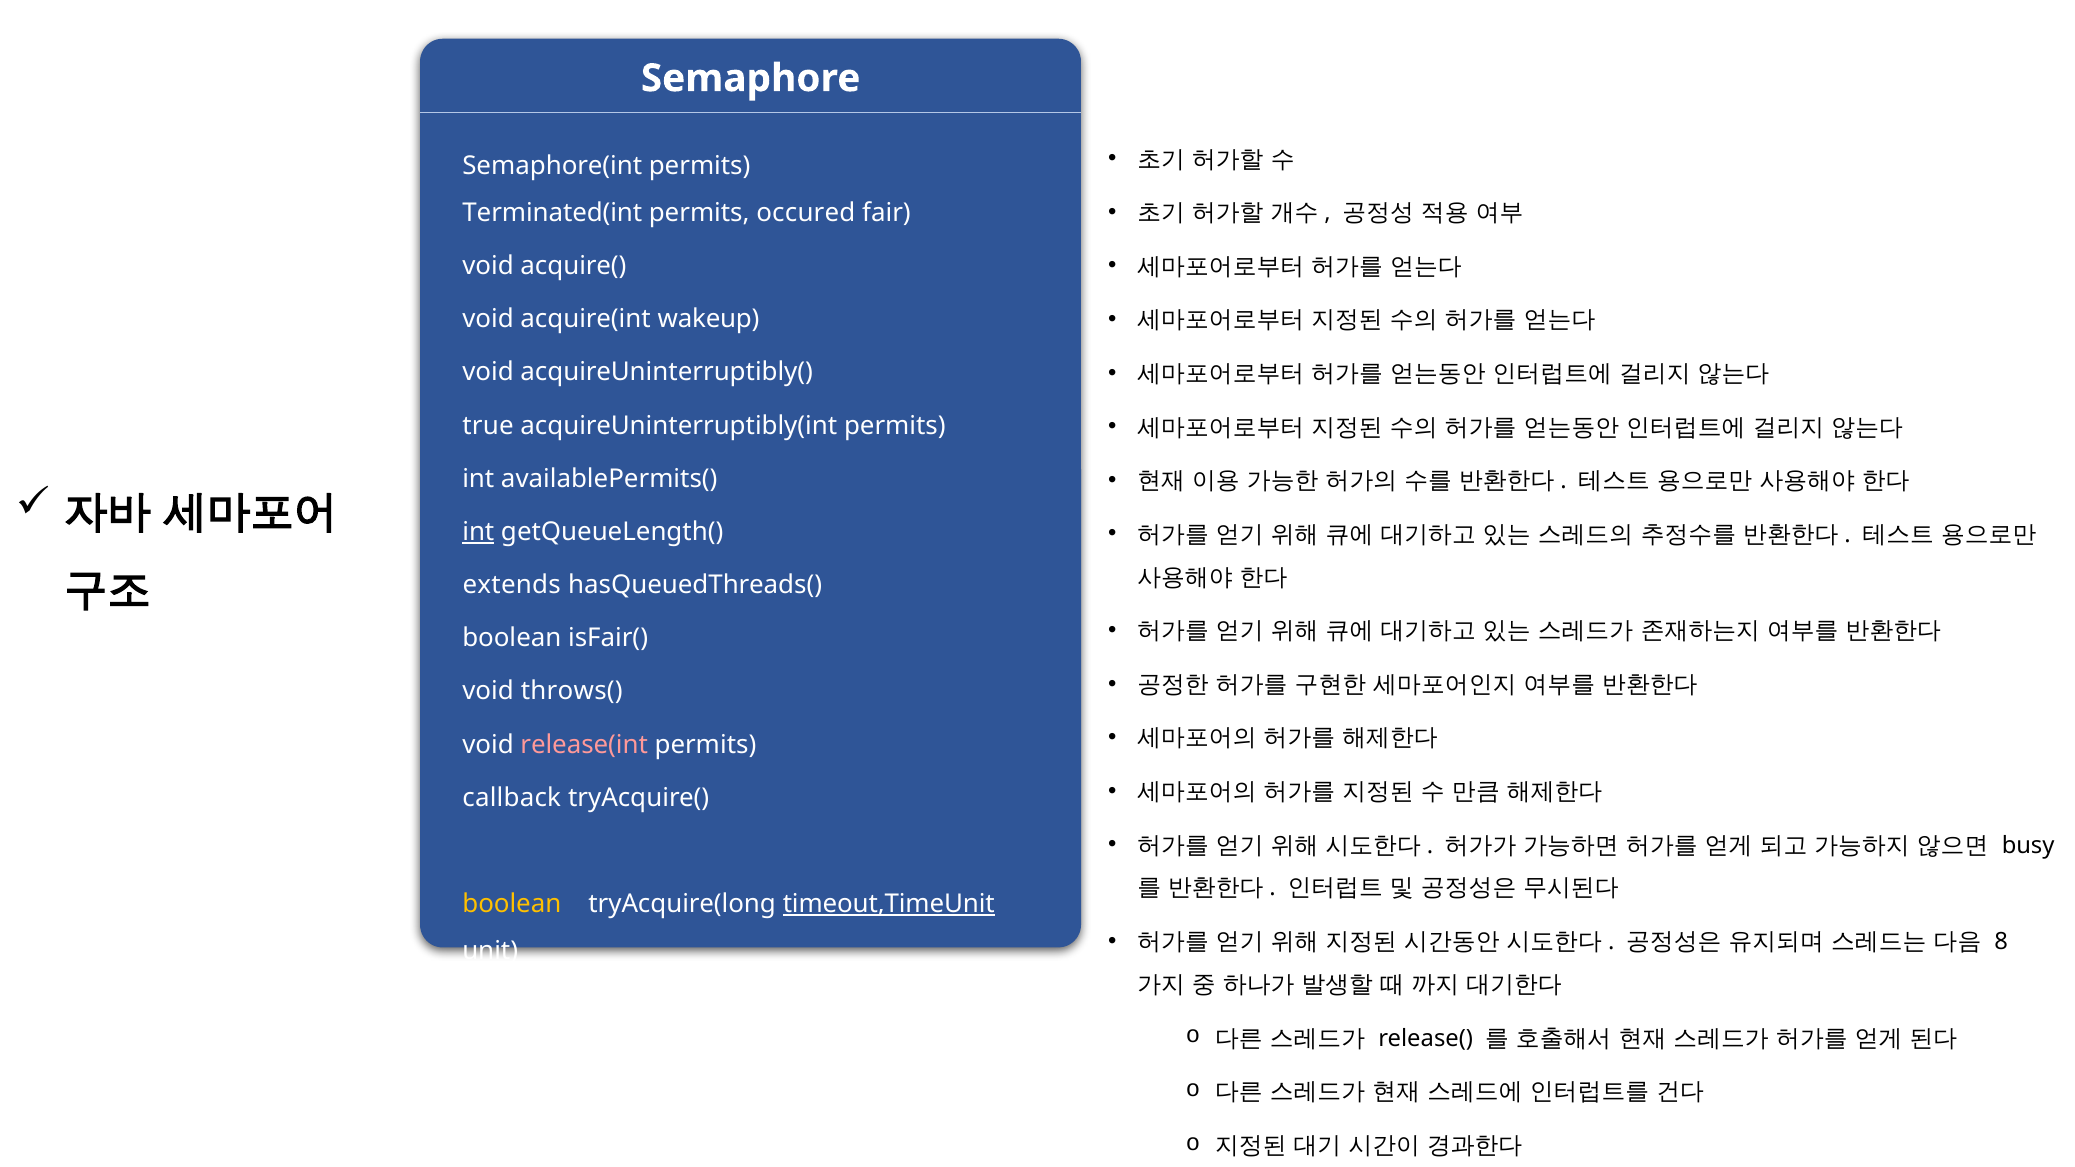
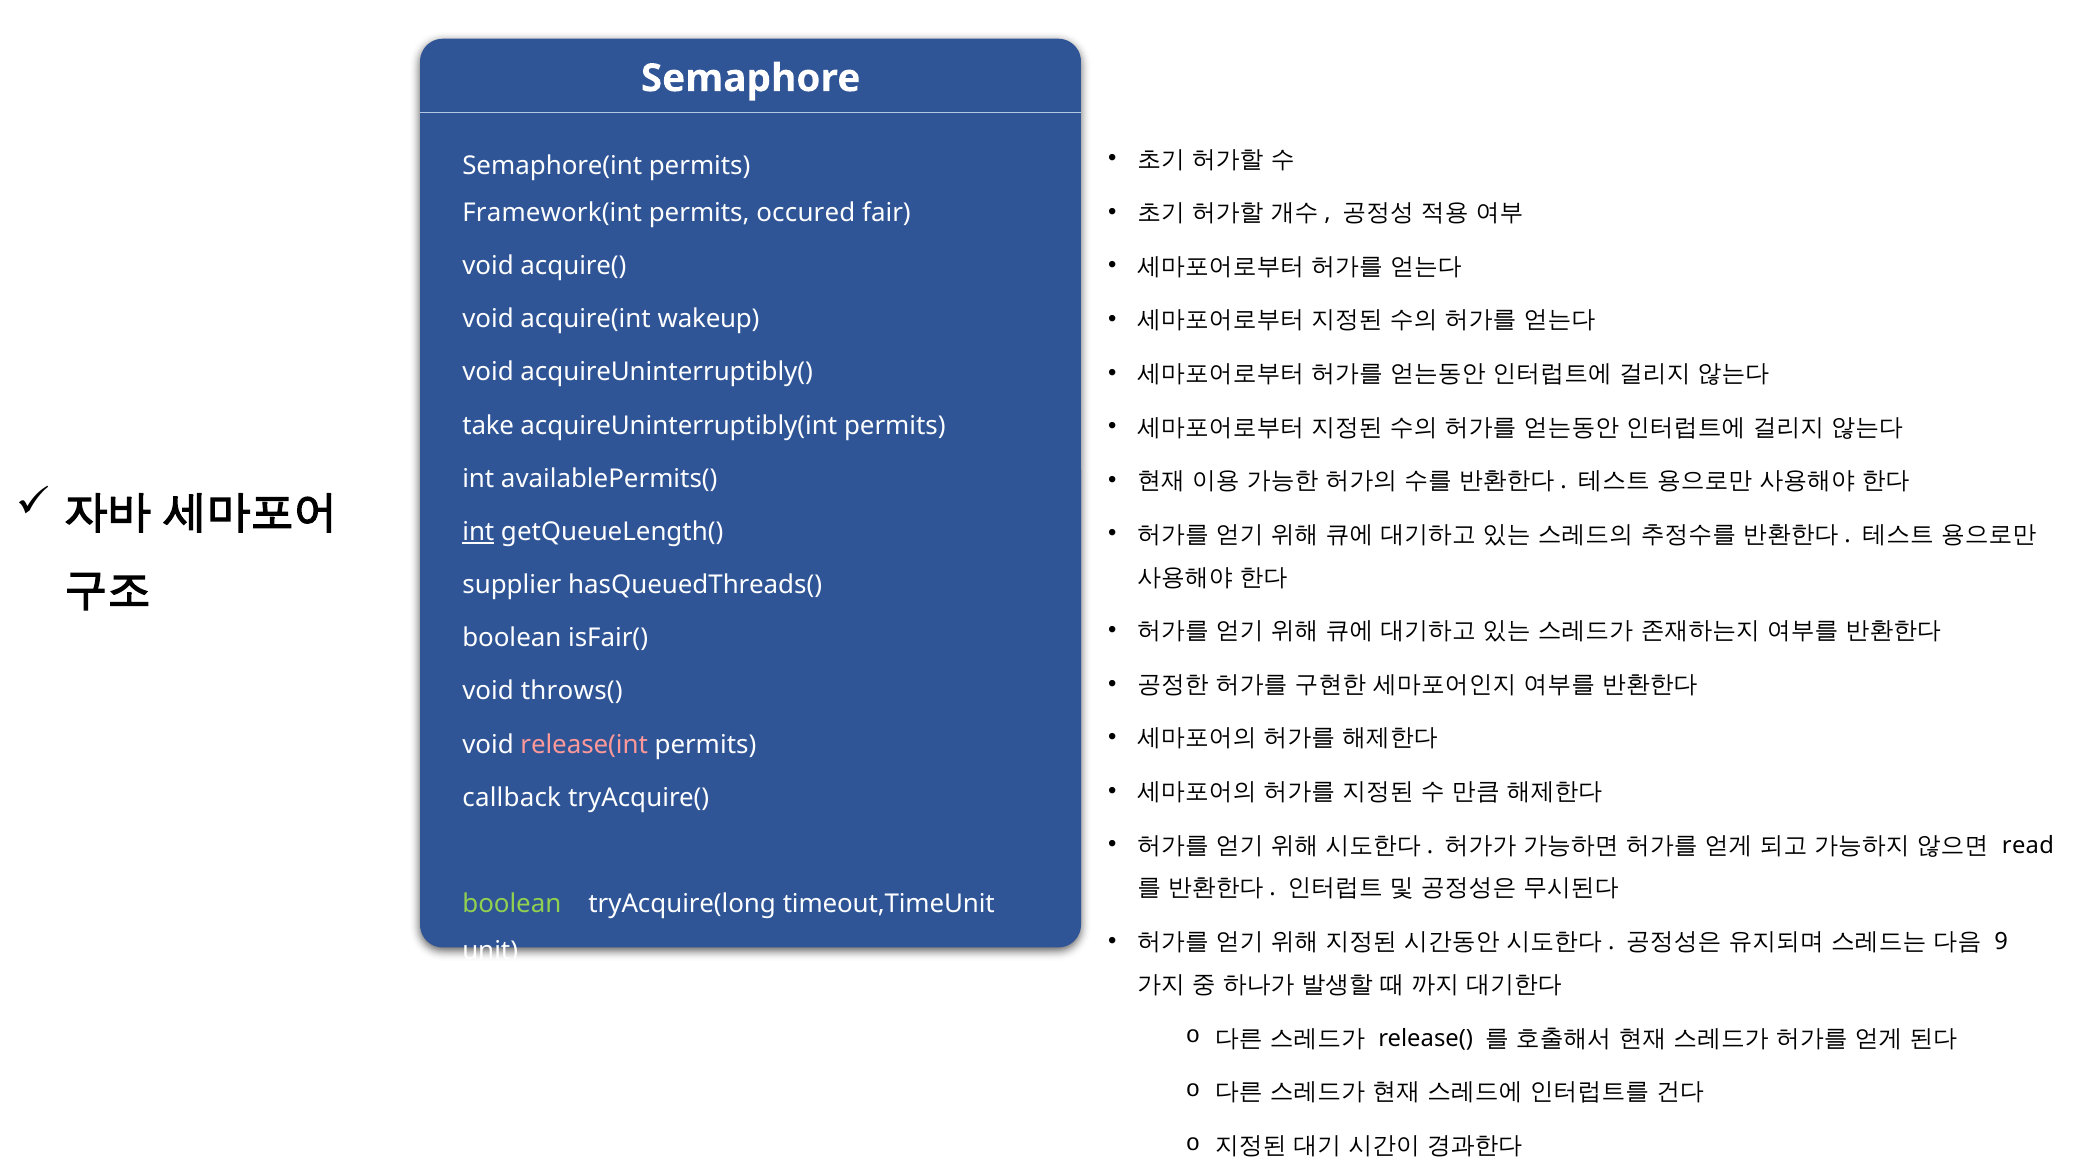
Terminated(int: Terminated(int -> Framework(int (552, 213)
true: true -> take (488, 426)
extends: extends -> supplier (512, 585)
busy: busy -> read (2028, 845)
boolean colour: yellow -> light green (512, 904)
timeout,TimeUnit underline: present -> none (889, 904)
8: 8 -> 9 (2001, 942)
